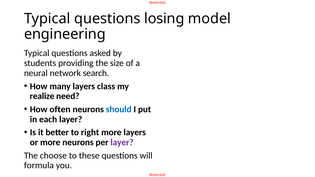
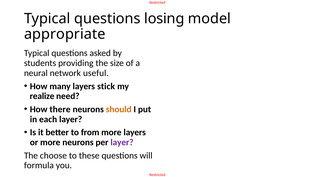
engineering: engineering -> appropriate (65, 34)
search: search -> useful (96, 73)
class: class -> stick (106, 86)
often: often -> there (60, 109)
should colour: blue -> orange (119, 109)
right: right -> from (90, 133)
